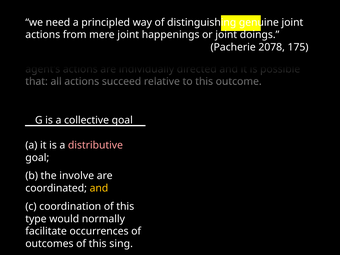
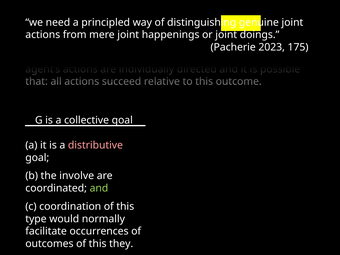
2078: 2078 -> 2023 (272, 47)
and colour: yellow -> light green (99, 188)
sing: sing -> they (121, 244)
